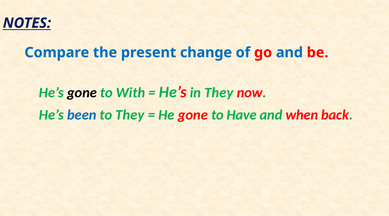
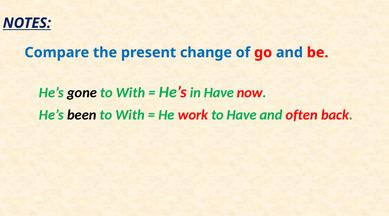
in They: They -> Have (219, 93)
been colour: blue -> black (82, 115)
They: They -> With (130, 115)
He gone: gone -> work (193, 115)
when: when -> often (302, 115)
